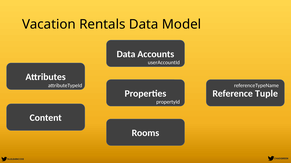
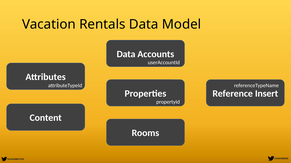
Tuple: Tuple -> Insert (267, 94)
